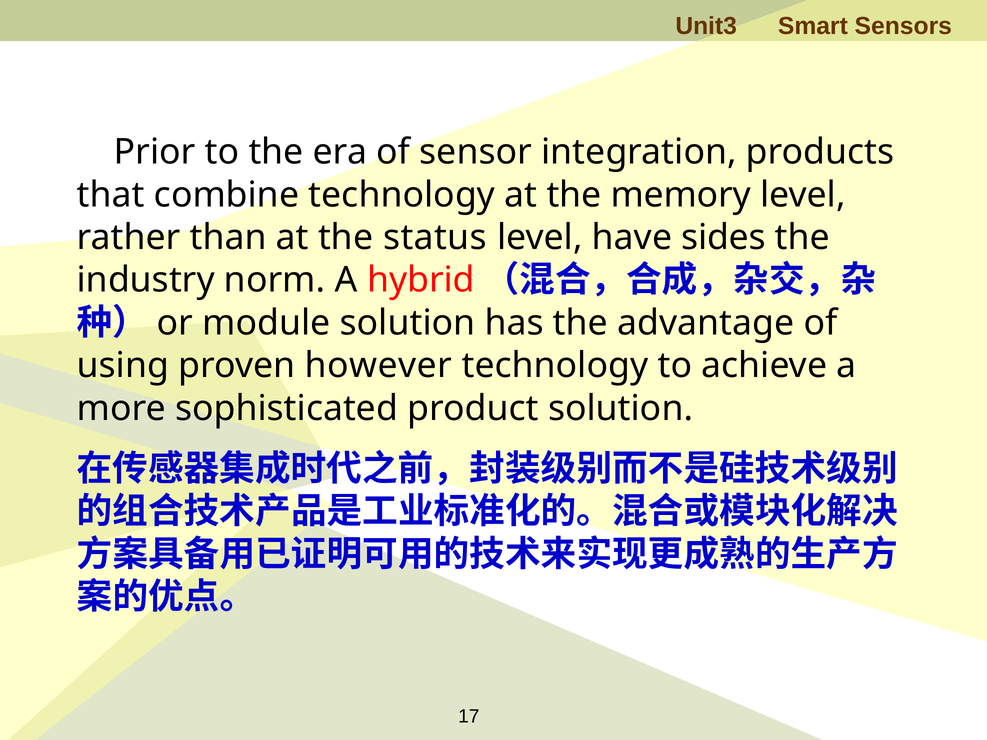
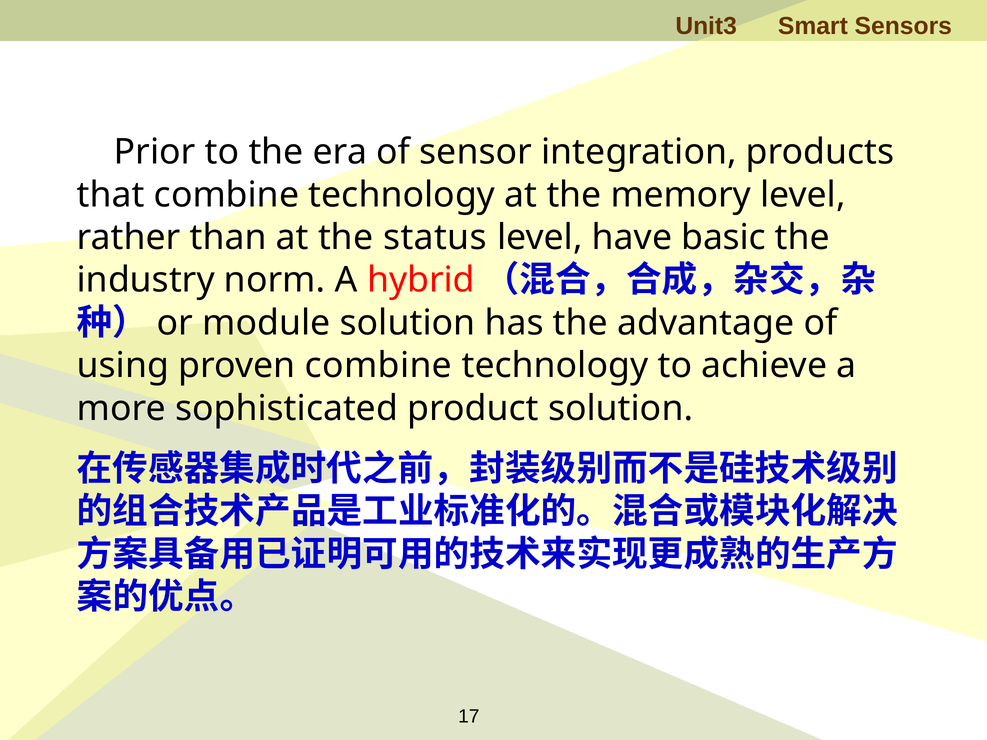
sides: sides -> basic (724, 238)
proven however: however -> combine (378, 366)
